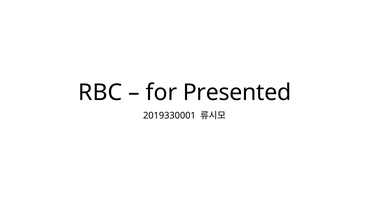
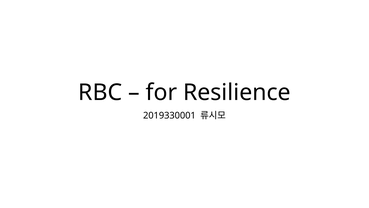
Presented: Presented -> Resilience (237, 92)
